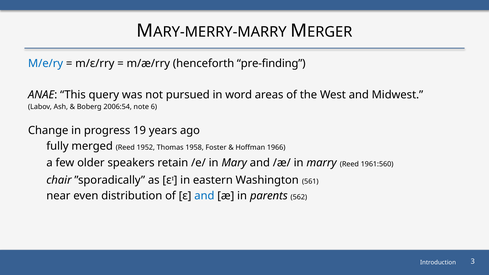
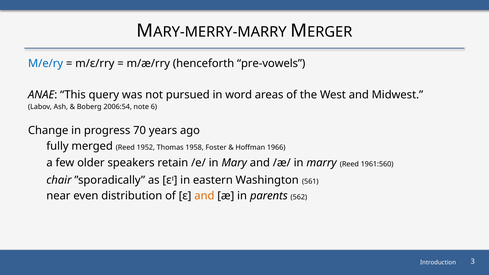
pre-finding: pre-finding -> pre-vowels (271, 63)
19: 19 -> 70 (140, 130)
and colour: blue -> orange (204, 196)
